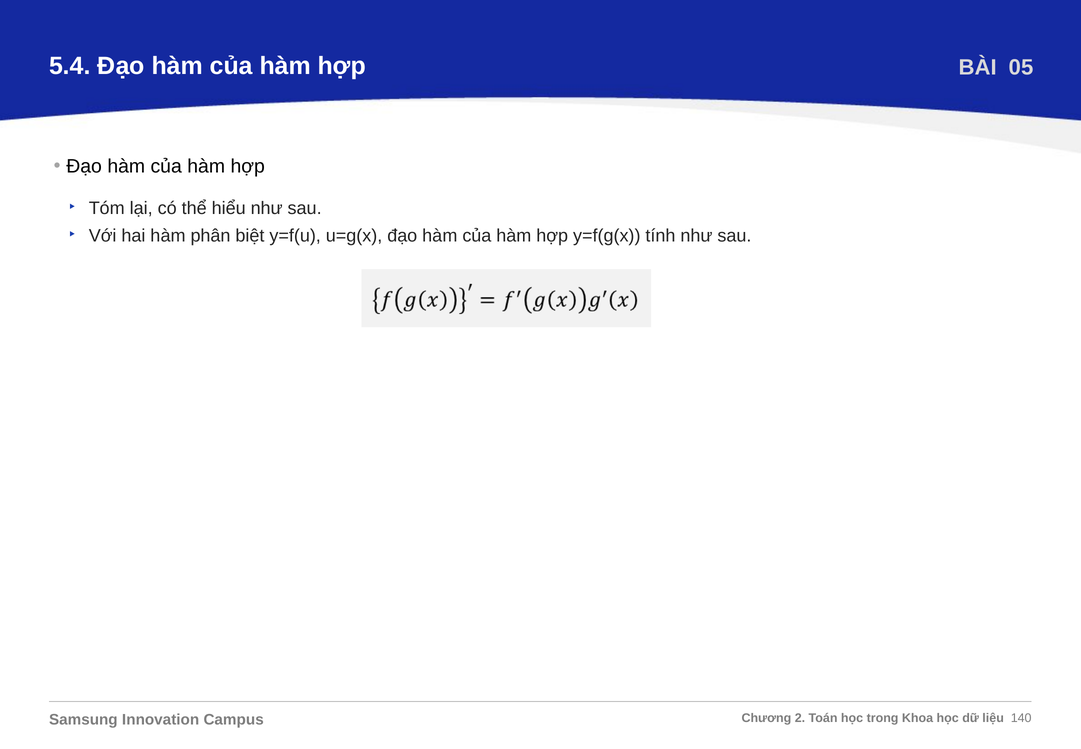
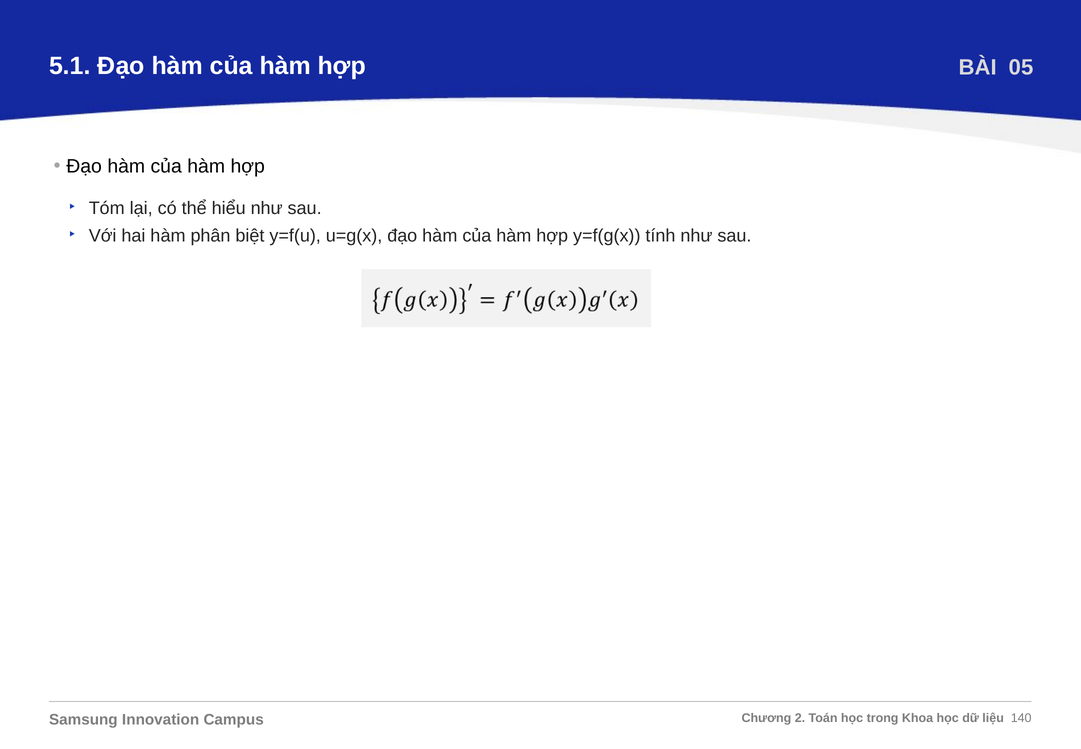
5.4: 5.4 -> 5.1 (70, 66)
